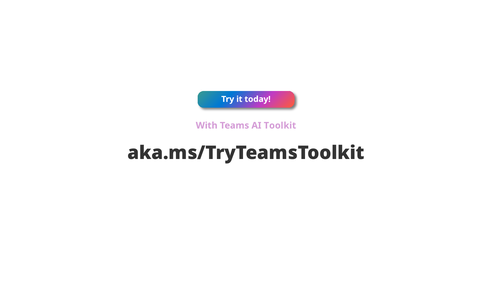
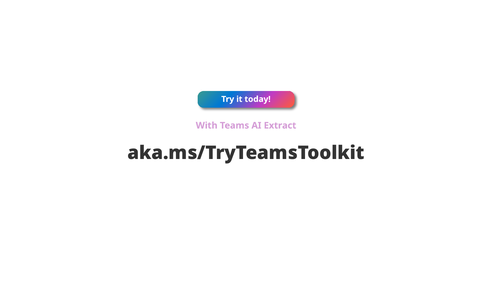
Toolkit: Toolkit -> Extract (280, 126)
